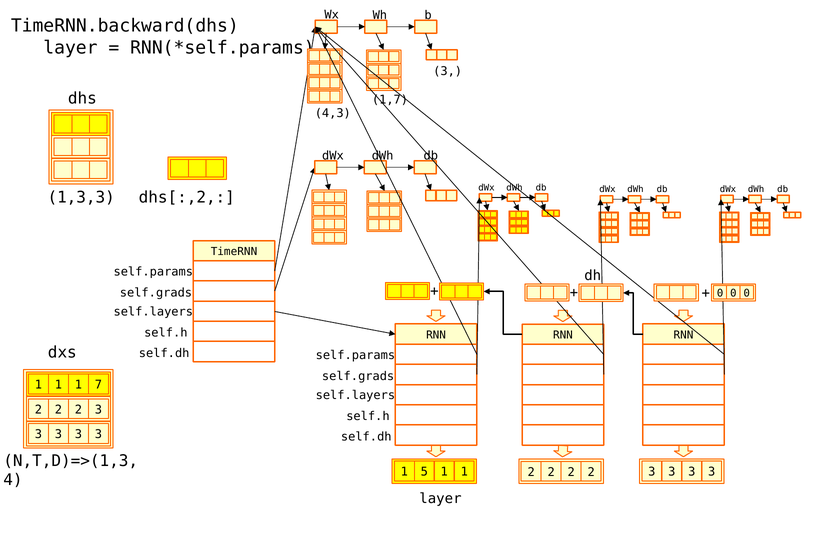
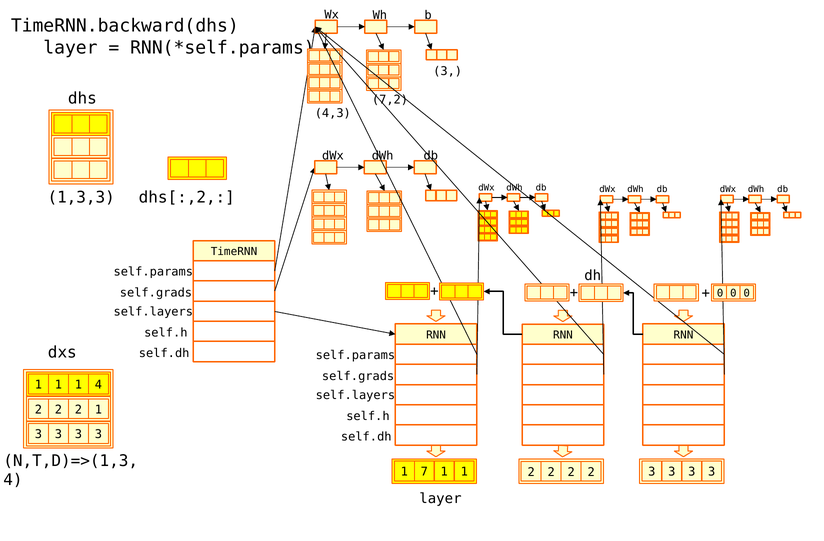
1,7: 1,7 -> 7,2 (390, 100)
1 7: 7 -> 4 (98, 385)
2 3: 3 -> 1 (98, 410)
5: 5 -> 7 (424, 472)
